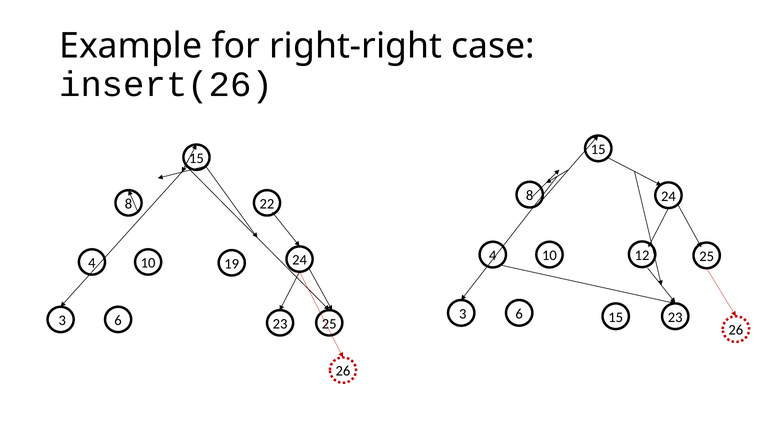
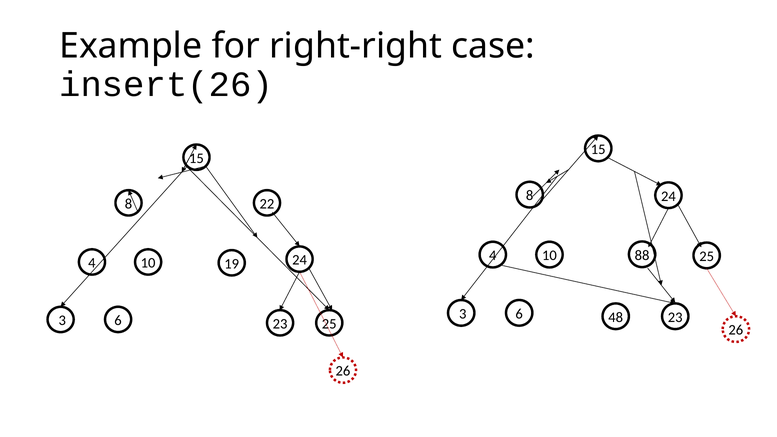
12: 12 -> 88 (642, 255)
6 15: 15 -> 48 (616, 317)
